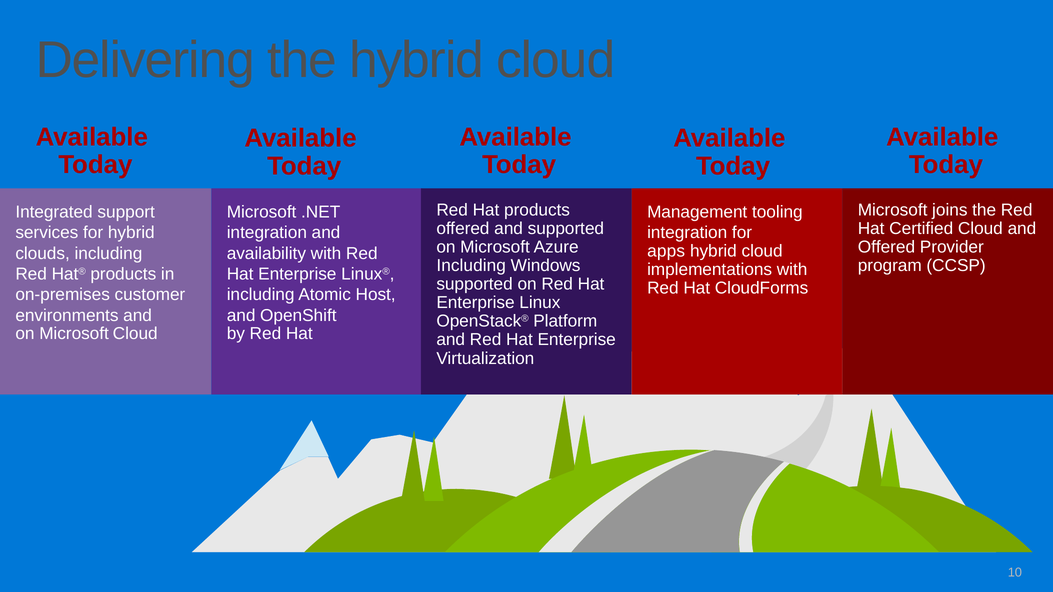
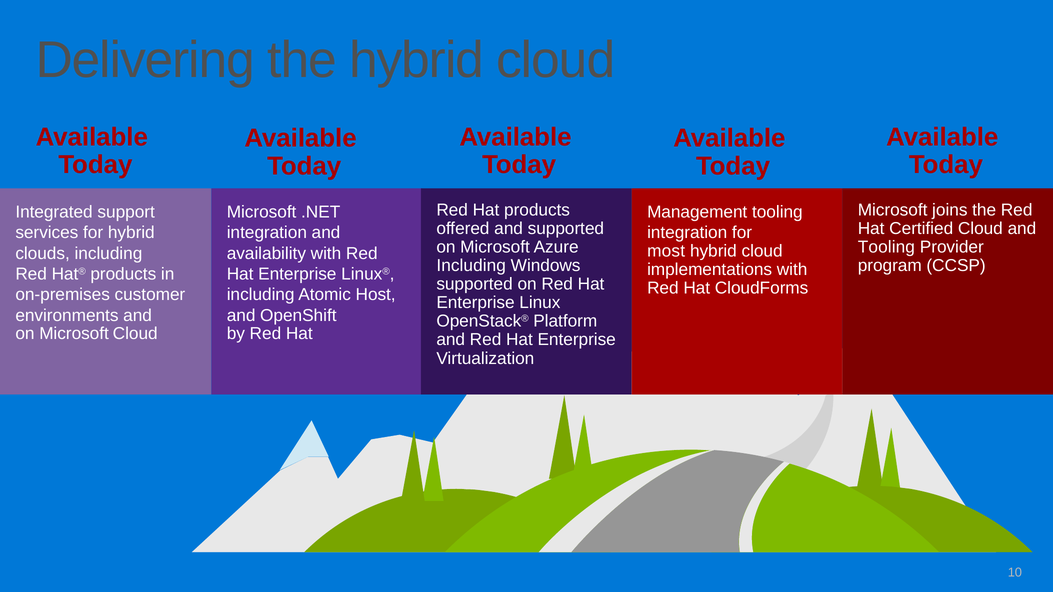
Offered: Offered -> Tooling (886, 247)
apps: apps -> most (666, 251)
